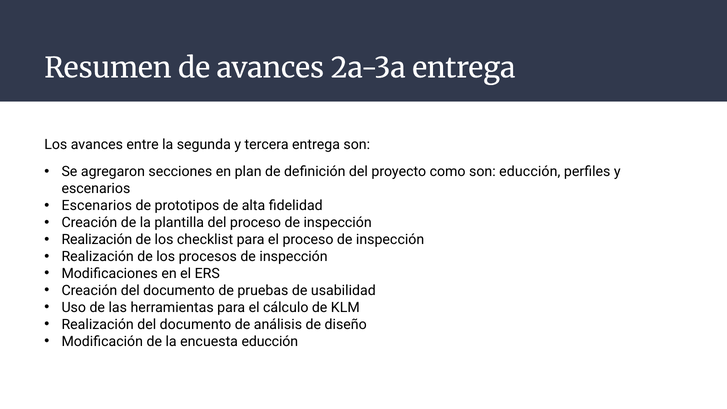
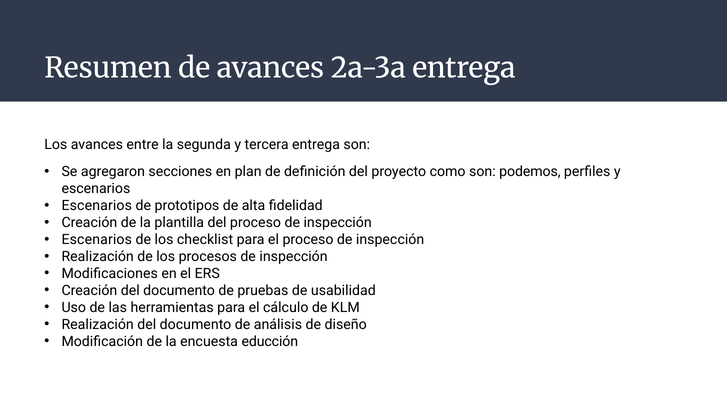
son educción: educción -> podemos (530, 172)
Realización: Realización -> Escenarios (97, 240)
